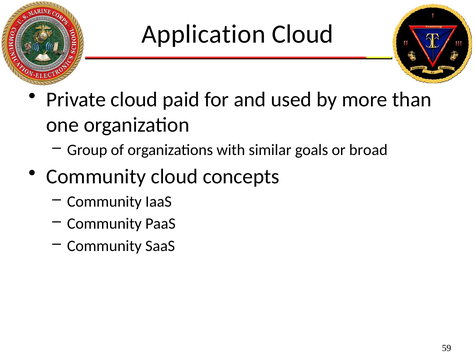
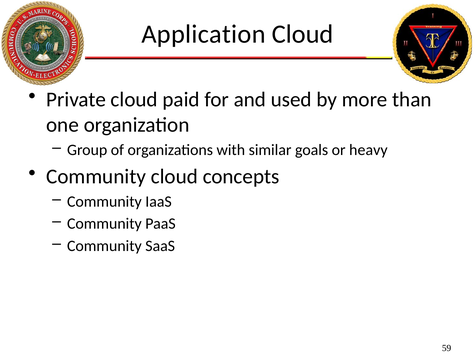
broad: broad -> heavy (368, 150)
